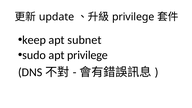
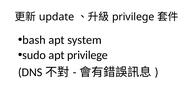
keep: keep -> bash (34, 40)
subnet: subnet -> system (84, 40)
